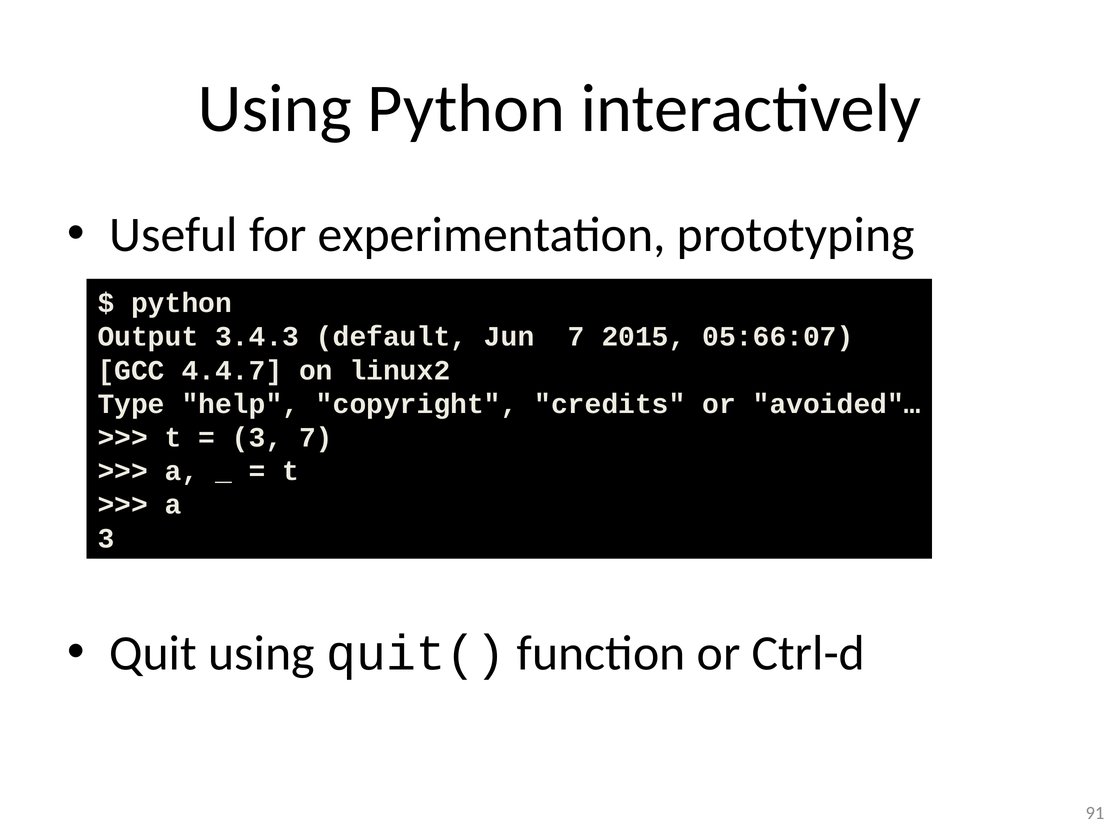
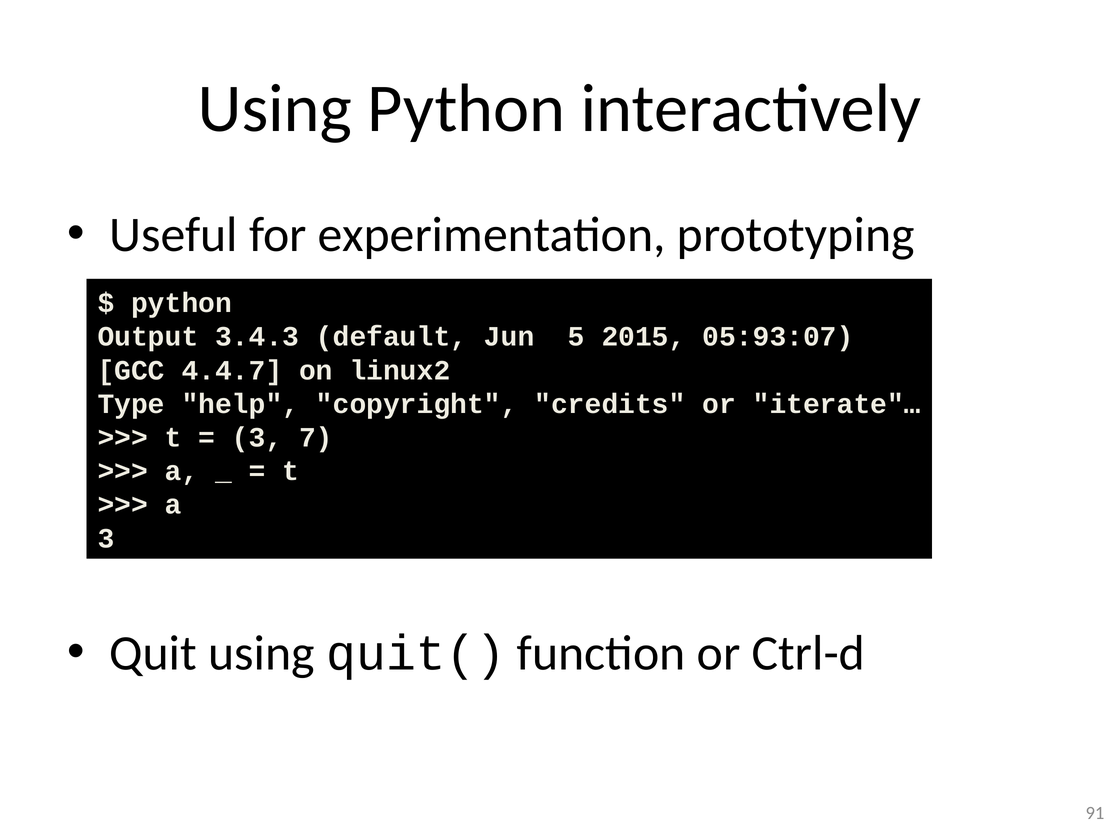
Jun 7: 7 -> 5 (576, 337)
05:66:07: 05:66:07 -> 05:93:07 (778, 337)
avoided"…: avoided"… -> iterate"… (837, 404)
